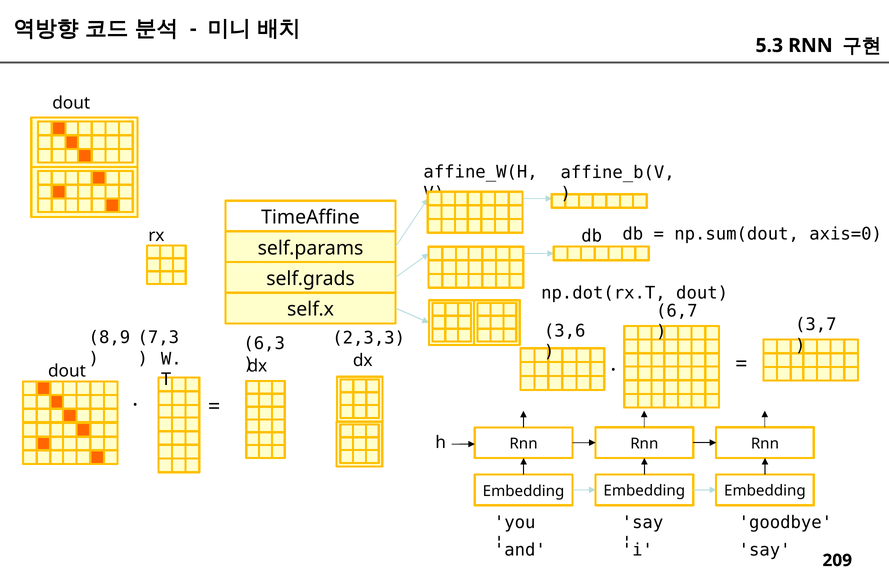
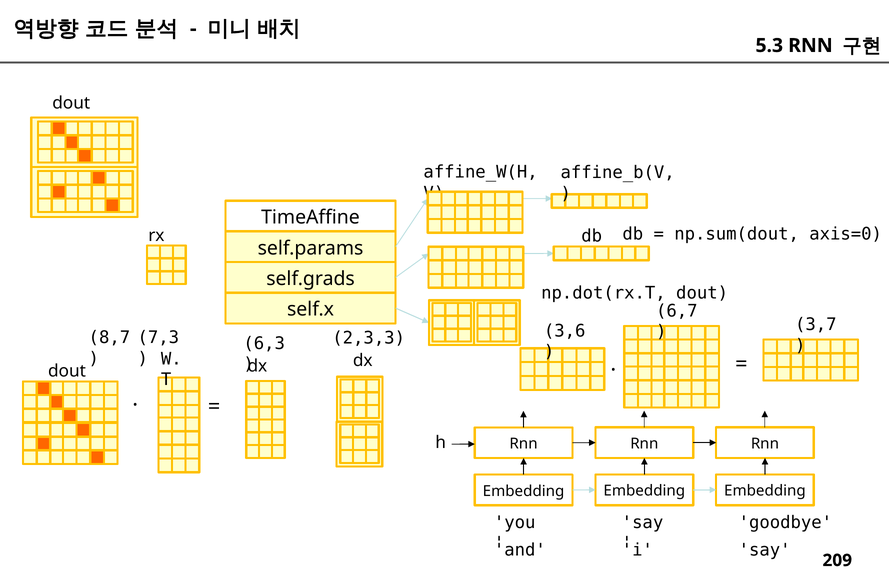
8,9: 8,9 -> 8,7 (109, 338)
